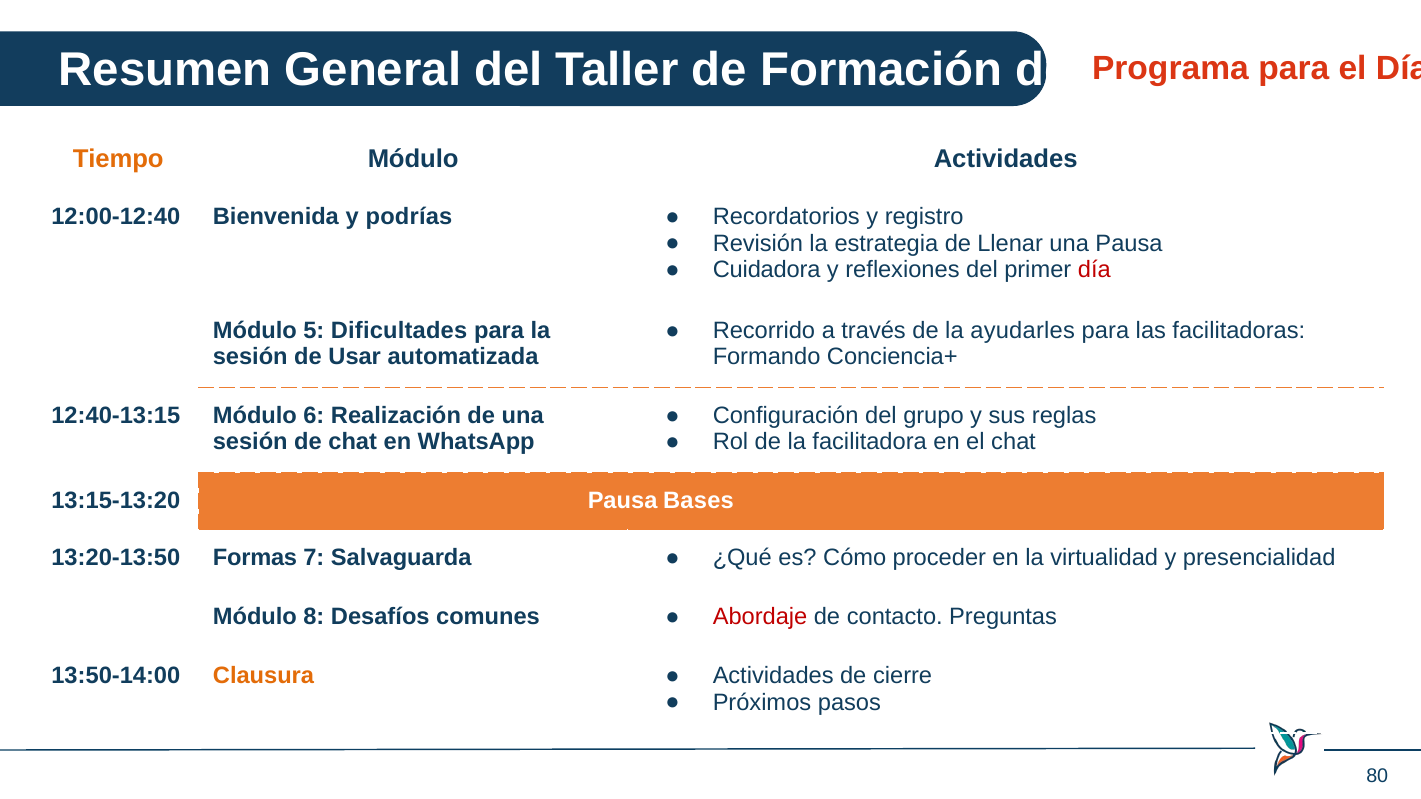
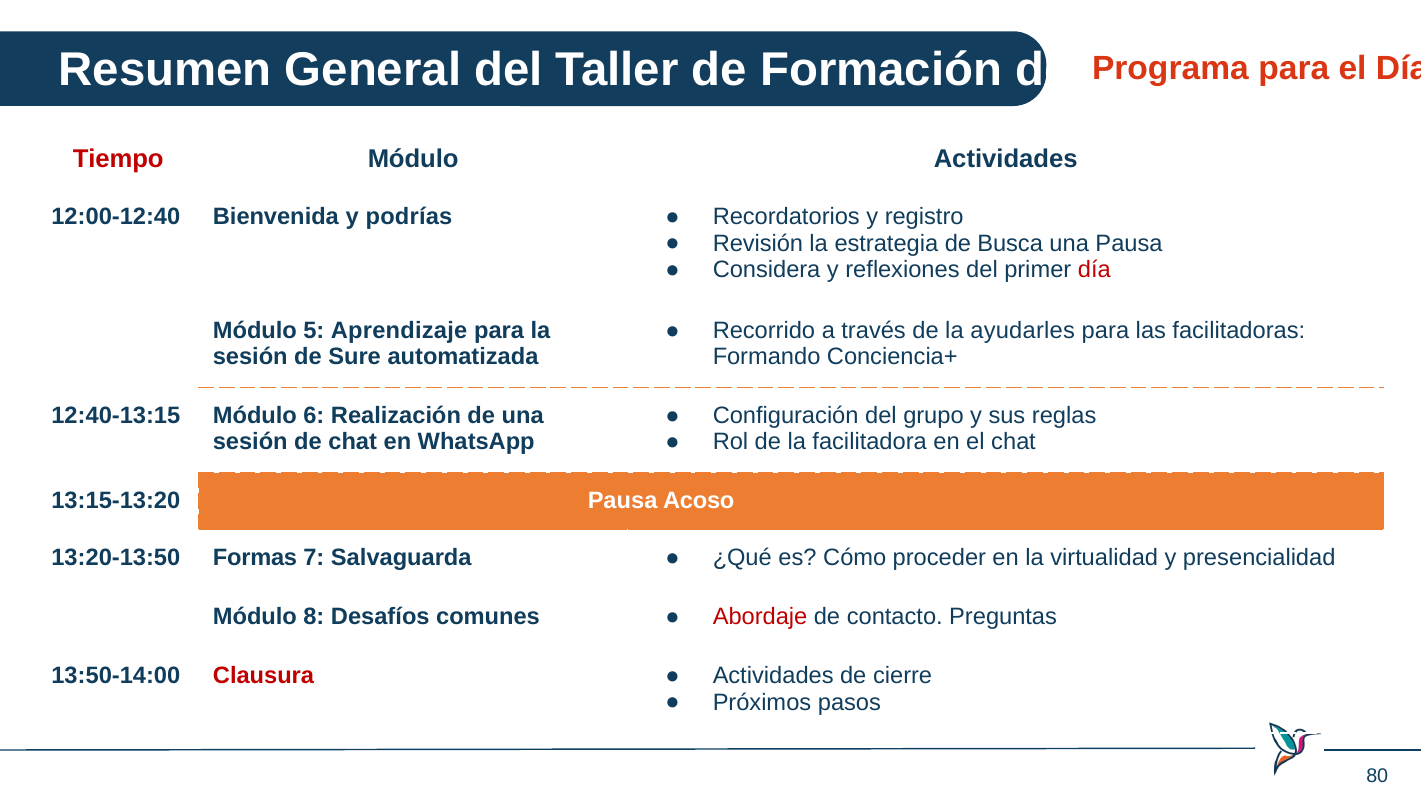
Tiempo colour: orange -> red (118, 159)
Llenar: Llenar -> Busca (1010, 243)
Cuidadora: Cuidadora -> Considera (767, 270)
Dificultades: Dificultades -> Aprendizaje (399, 330)
Usar: Usar -> Sure (355, 357)
Bases: Bases -> Acoso (699, 501)
Clausura colour: orange -> red (263, 676)
